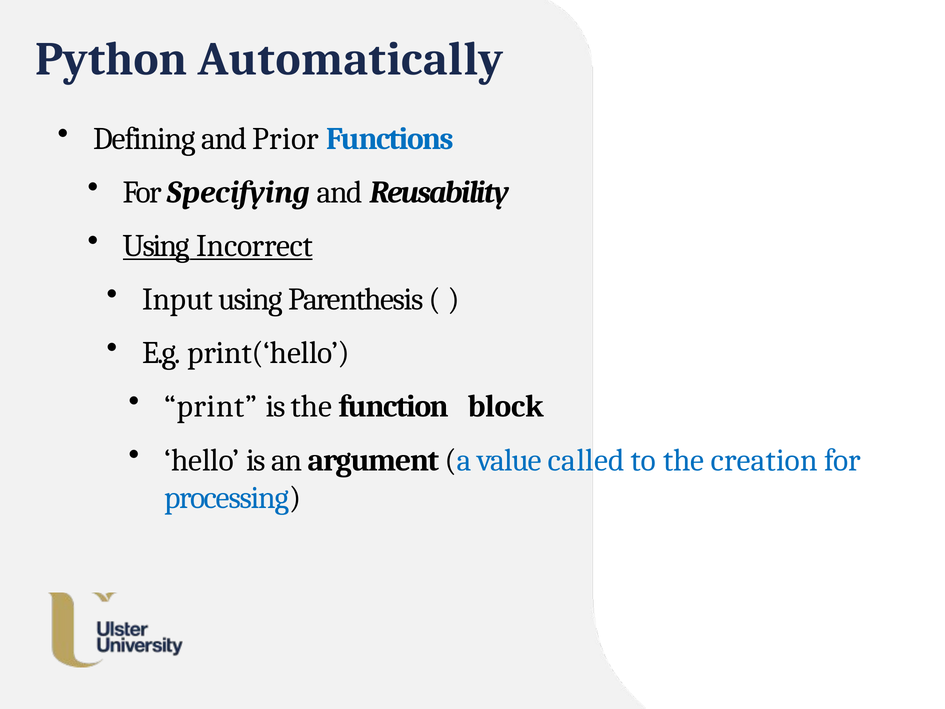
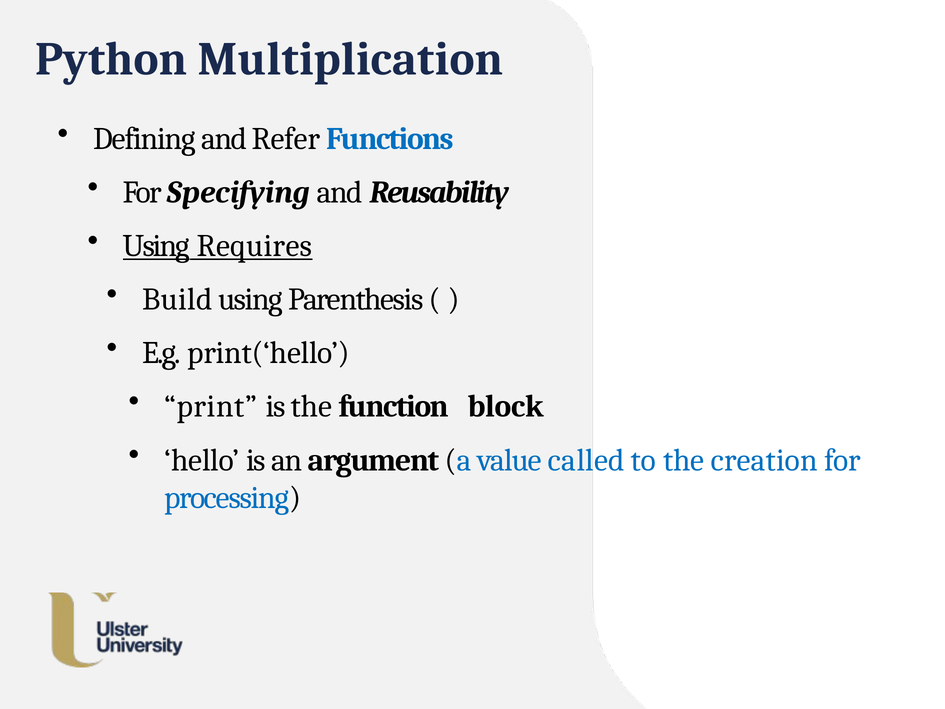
Automatically: Automatically -> Multiplication (350, 59)
Prior: Prior -> Refer (286, 139)
Incorrect: Incorrect -> Requires (254, 246)
Input: Input -> Build (177, 299)
